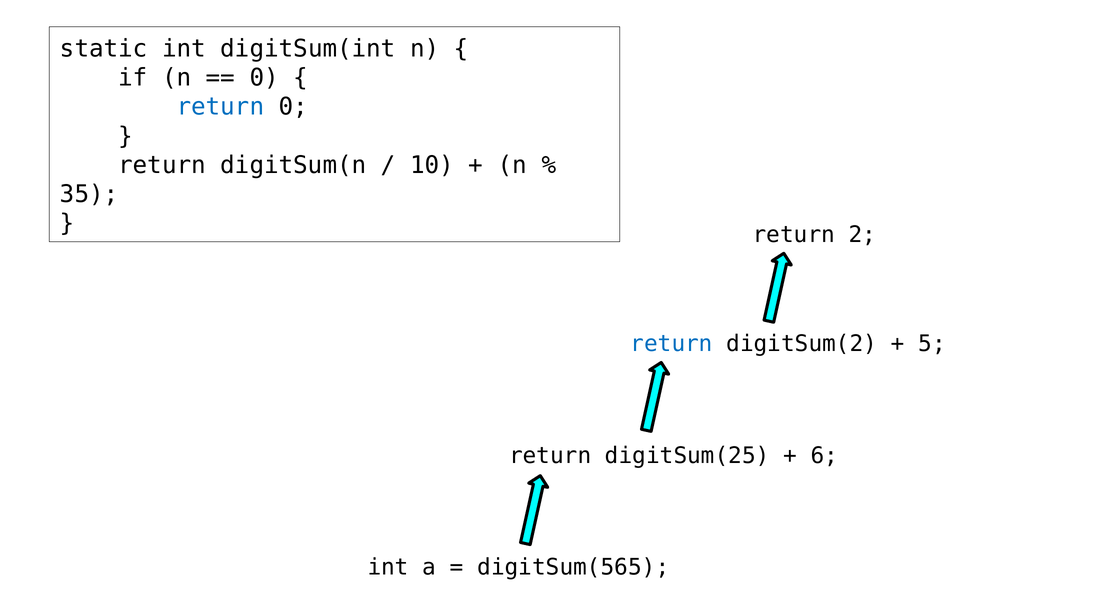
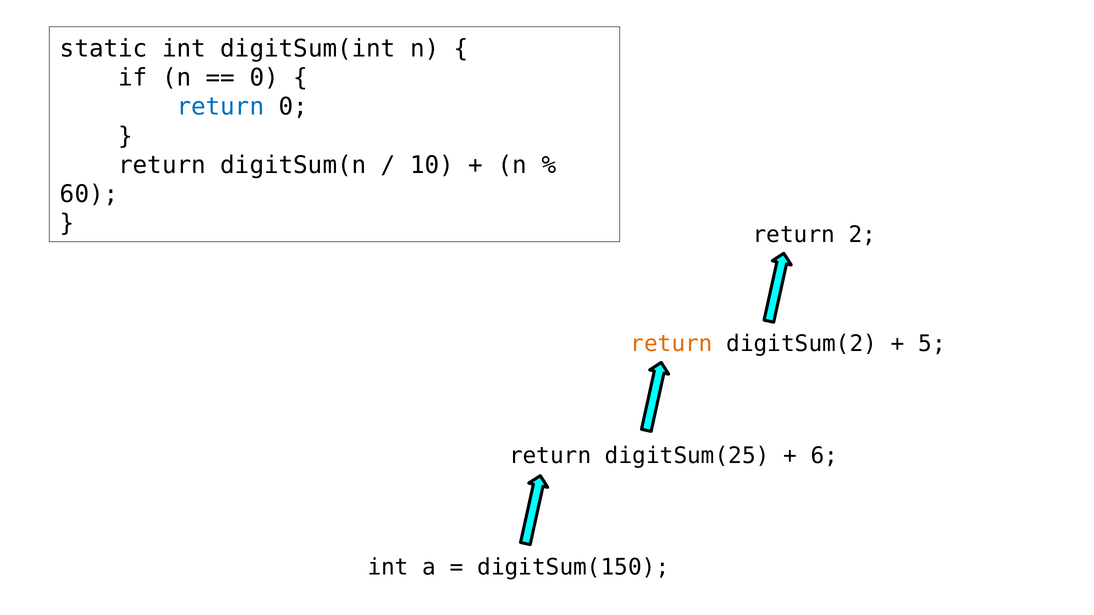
35: 35 -> 60 (89, 194)
return colour: blue -> orange (672, 344)
digitSum(565: digitSum(565 -> digitSum(150 (573, 568)
